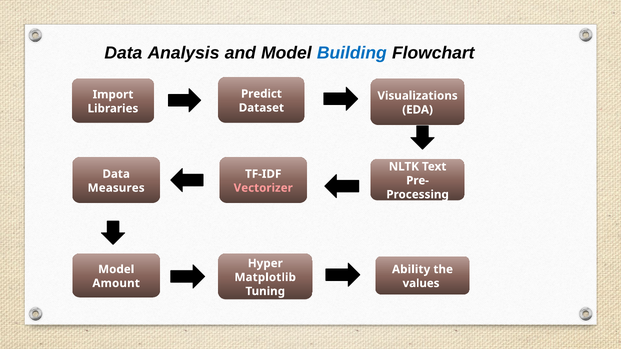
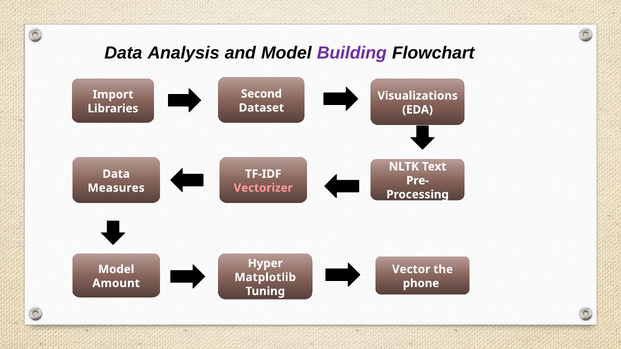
Building colour: blue -> purple (352, 53)
Predict: Predict -> Second (261, 94)
Ability: Ability -> Vector (411, 270)
values: values -> phone (421, 284)
